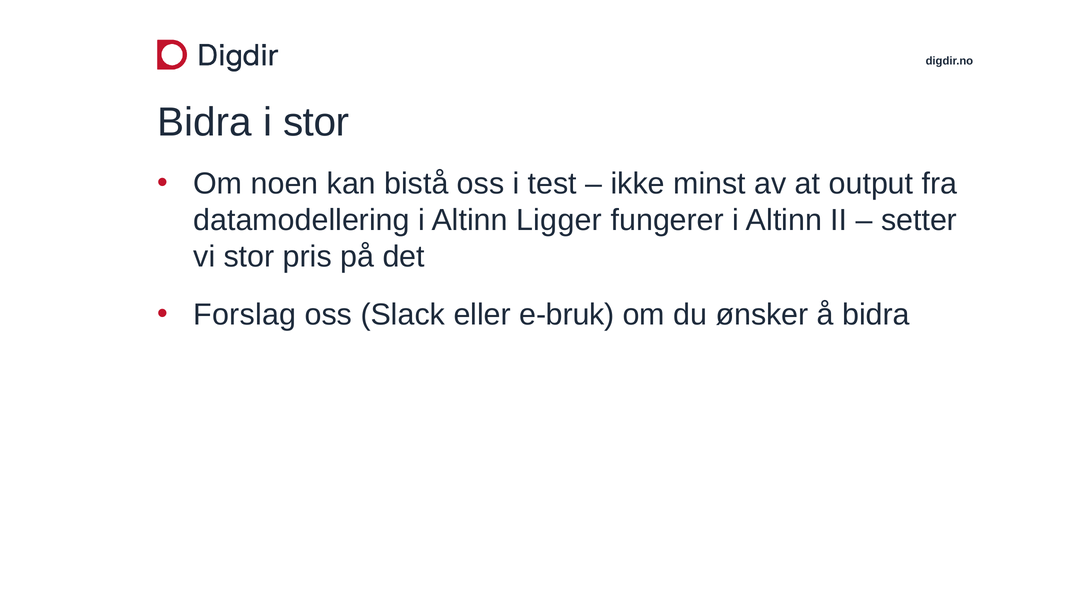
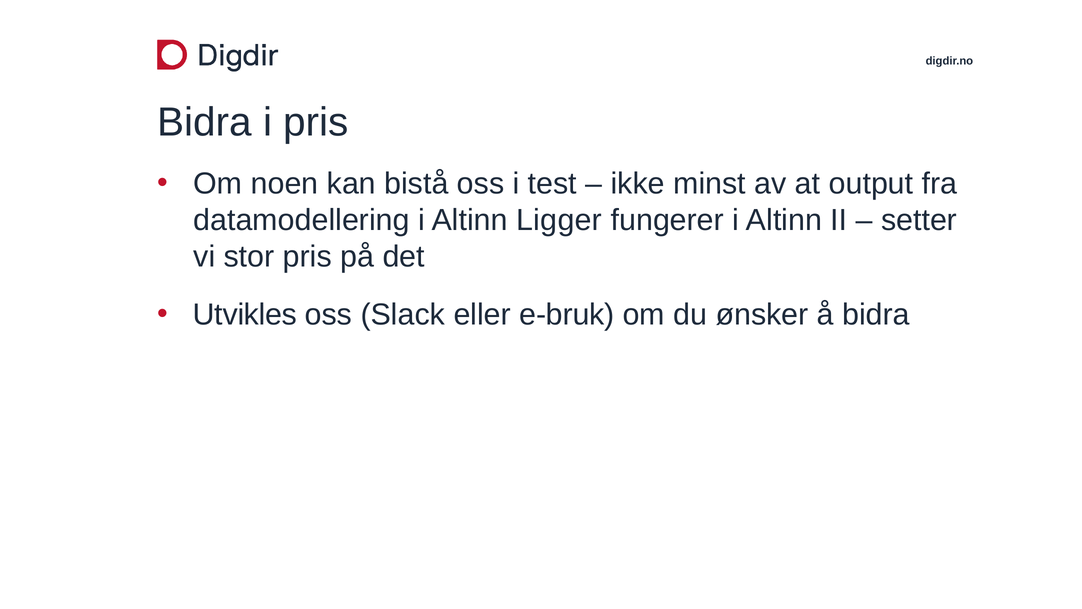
i stor: stor -> pris (316, 123)
Forslag: Forslag -> Utvikles (245, 314)
